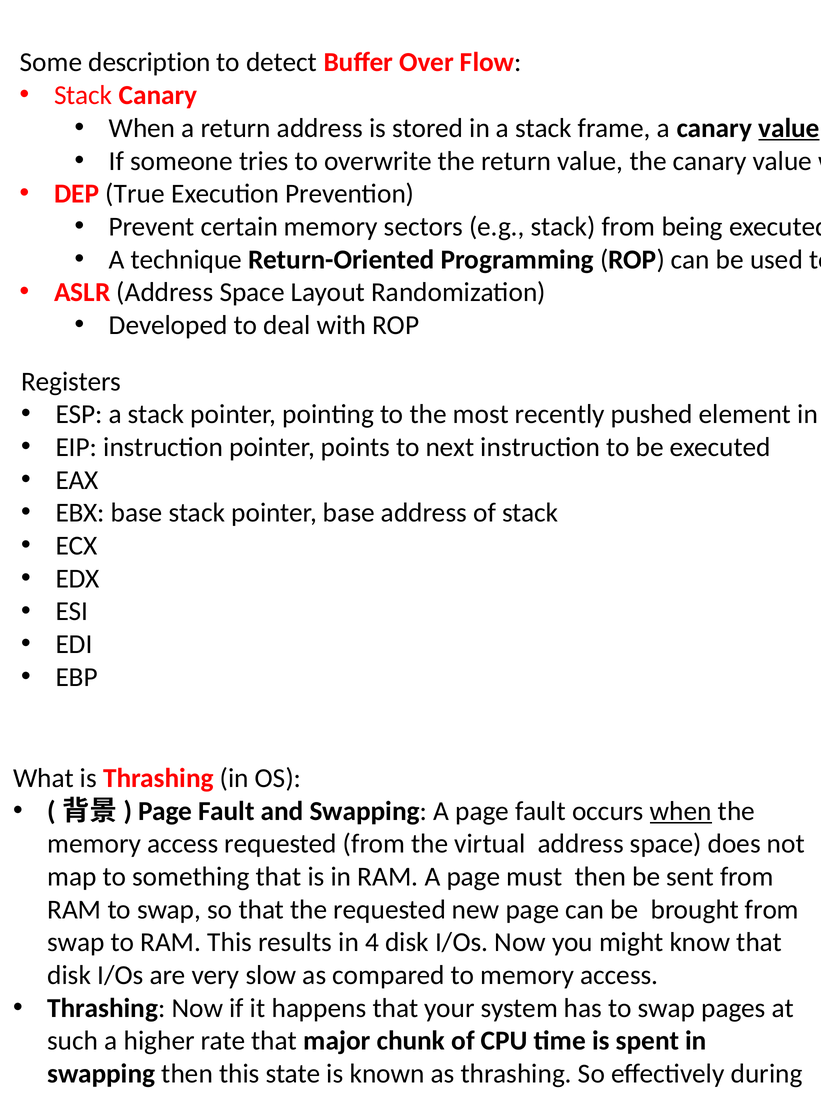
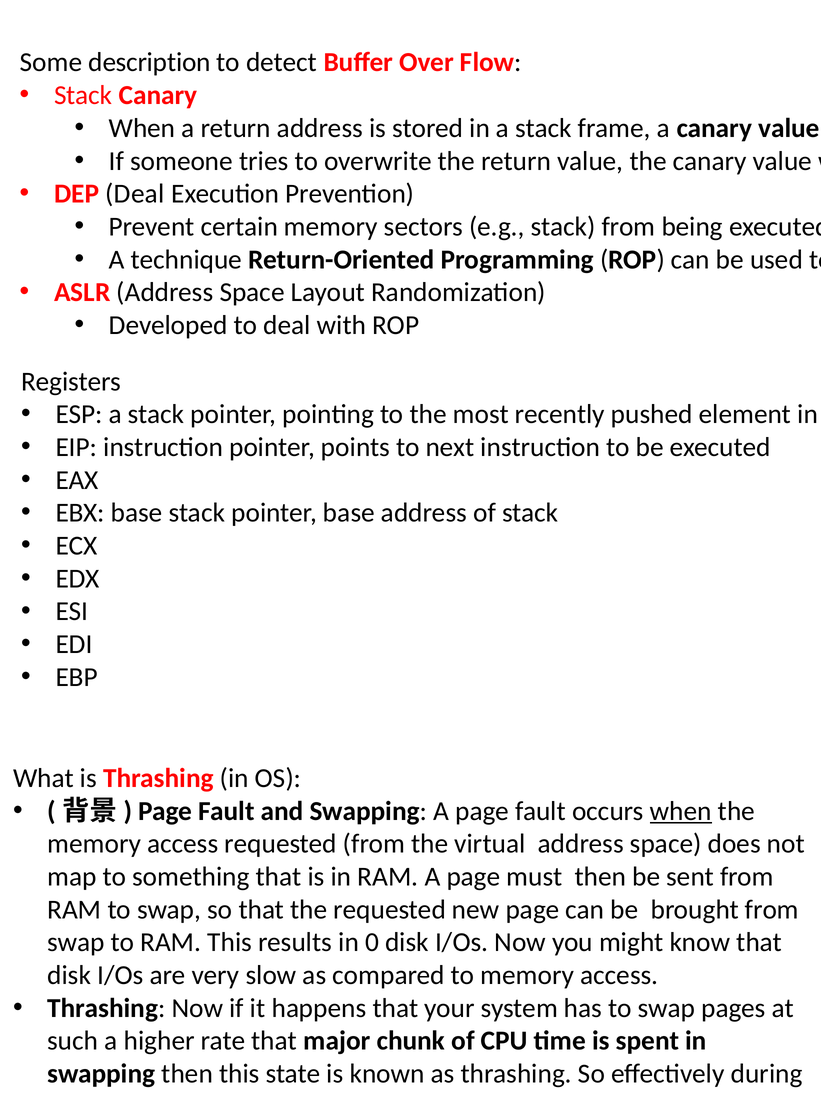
value underline: present -> none (789, 128)
DEP True: True -> Deal (135, 194)
4: 4 -> 0 (372, 942)
